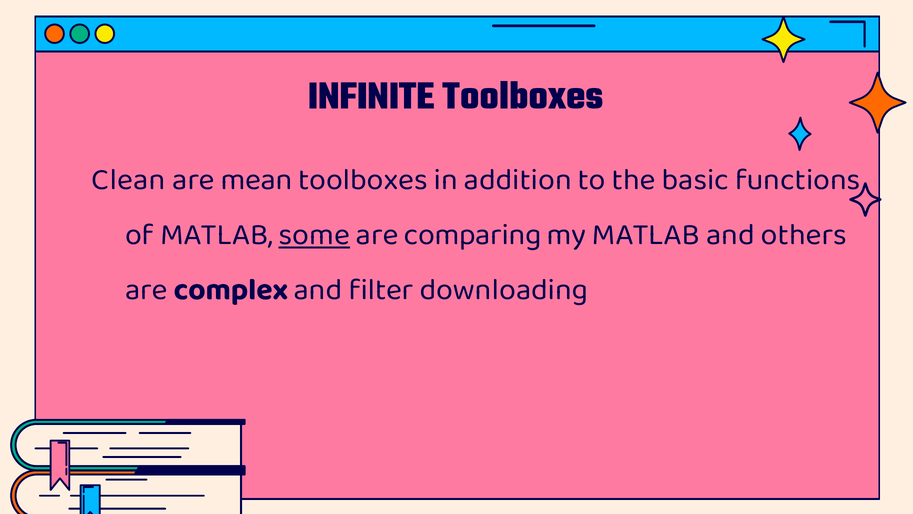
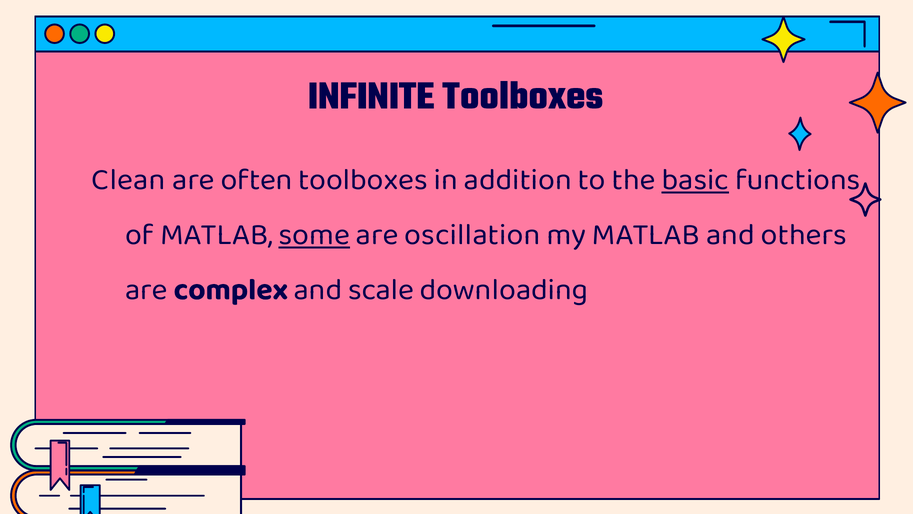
mean: mean -> often (257, 179)
basic underline: none -> present (695, 179)
comparing: comparing -> oscillation (472, 234)
filter: filter -> scale (381, 289)
